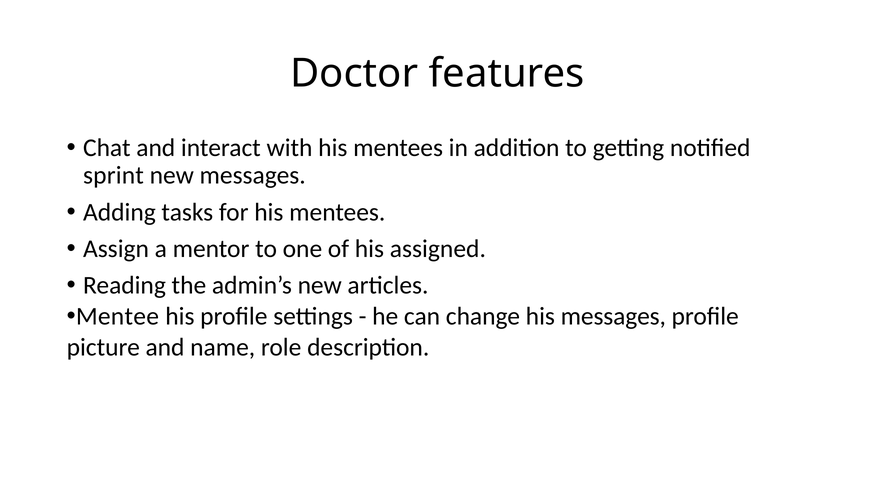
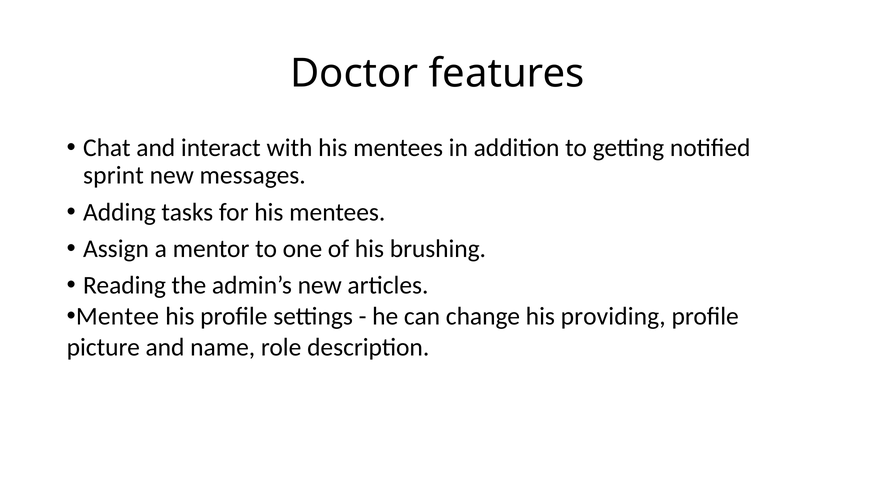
assigned: assigned -> brushing (438, 249)
his messages: messages -> providing (613, 317)
